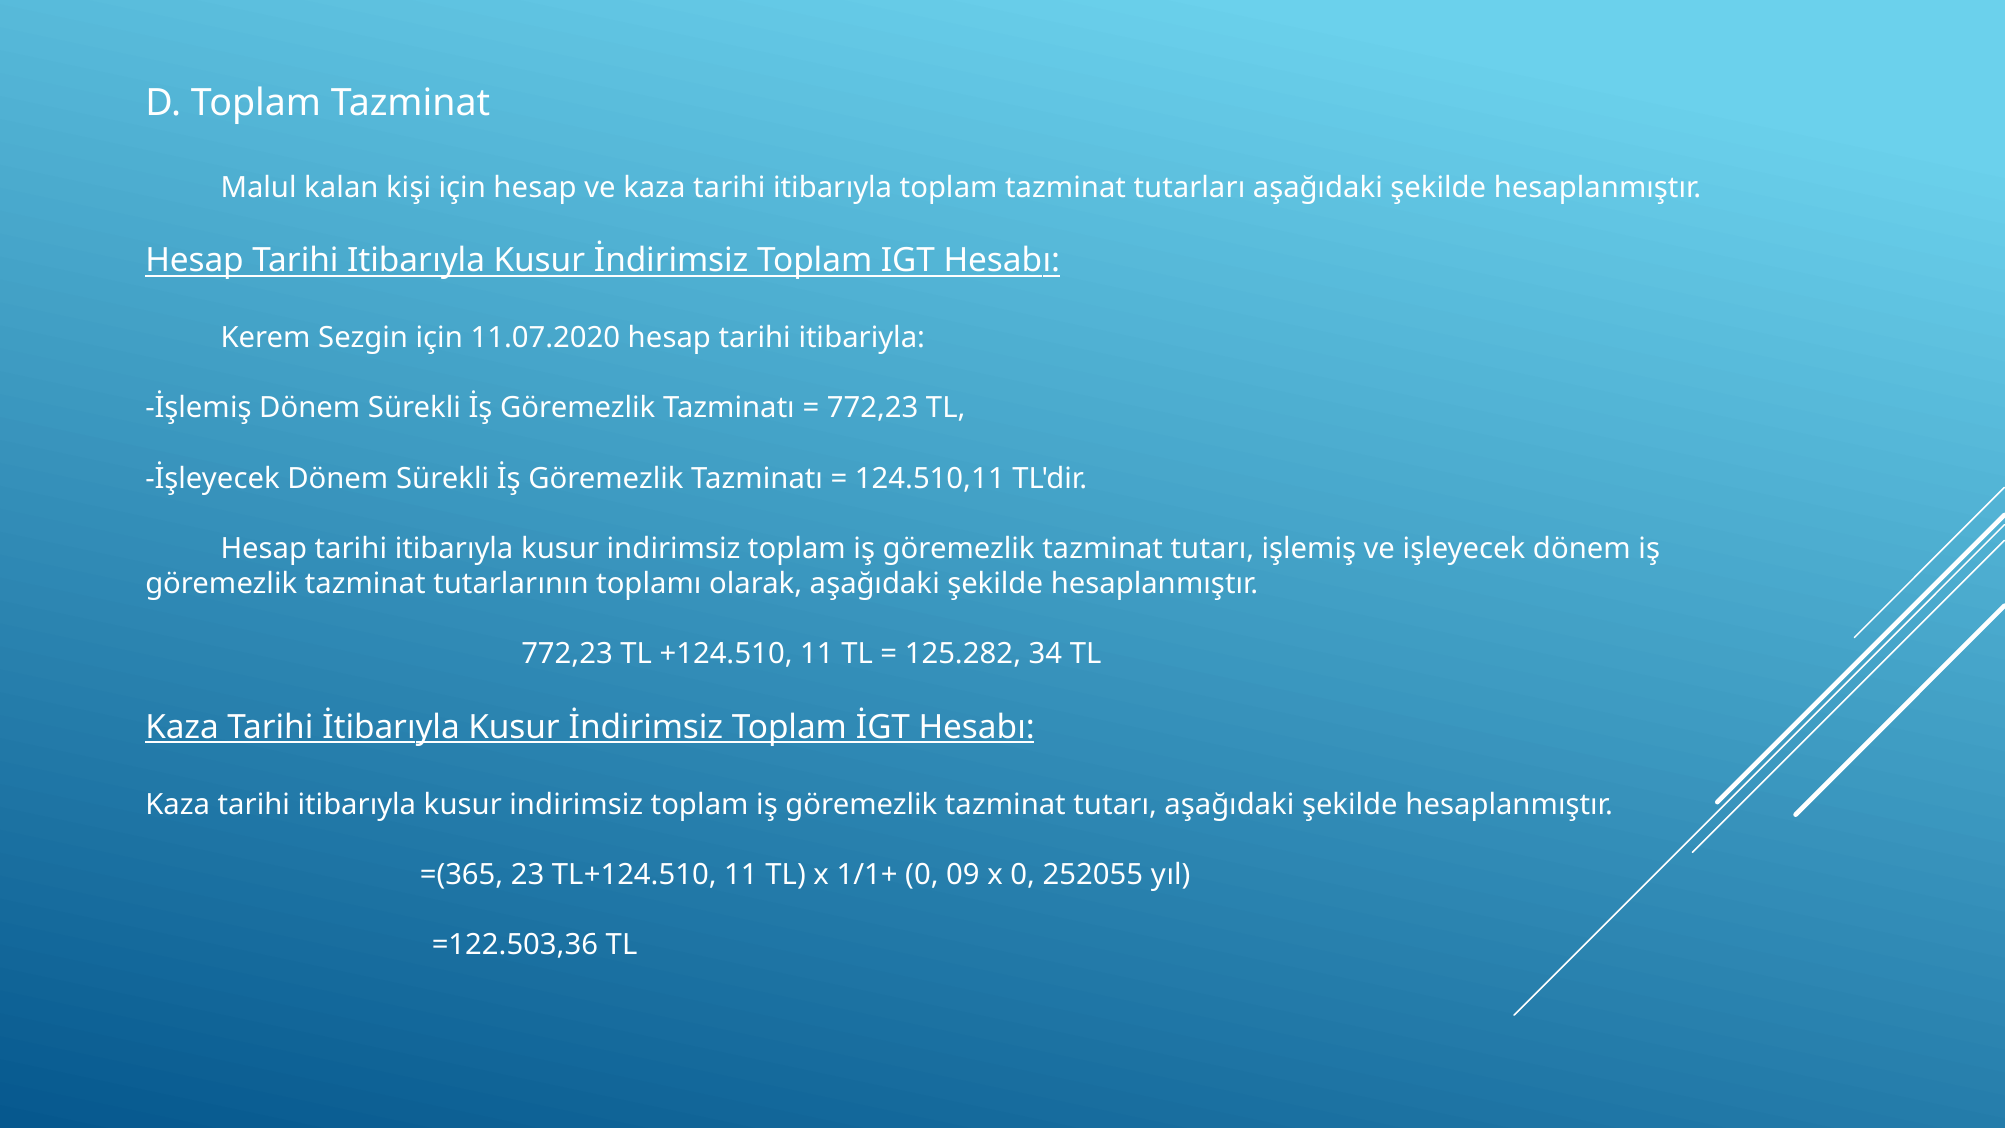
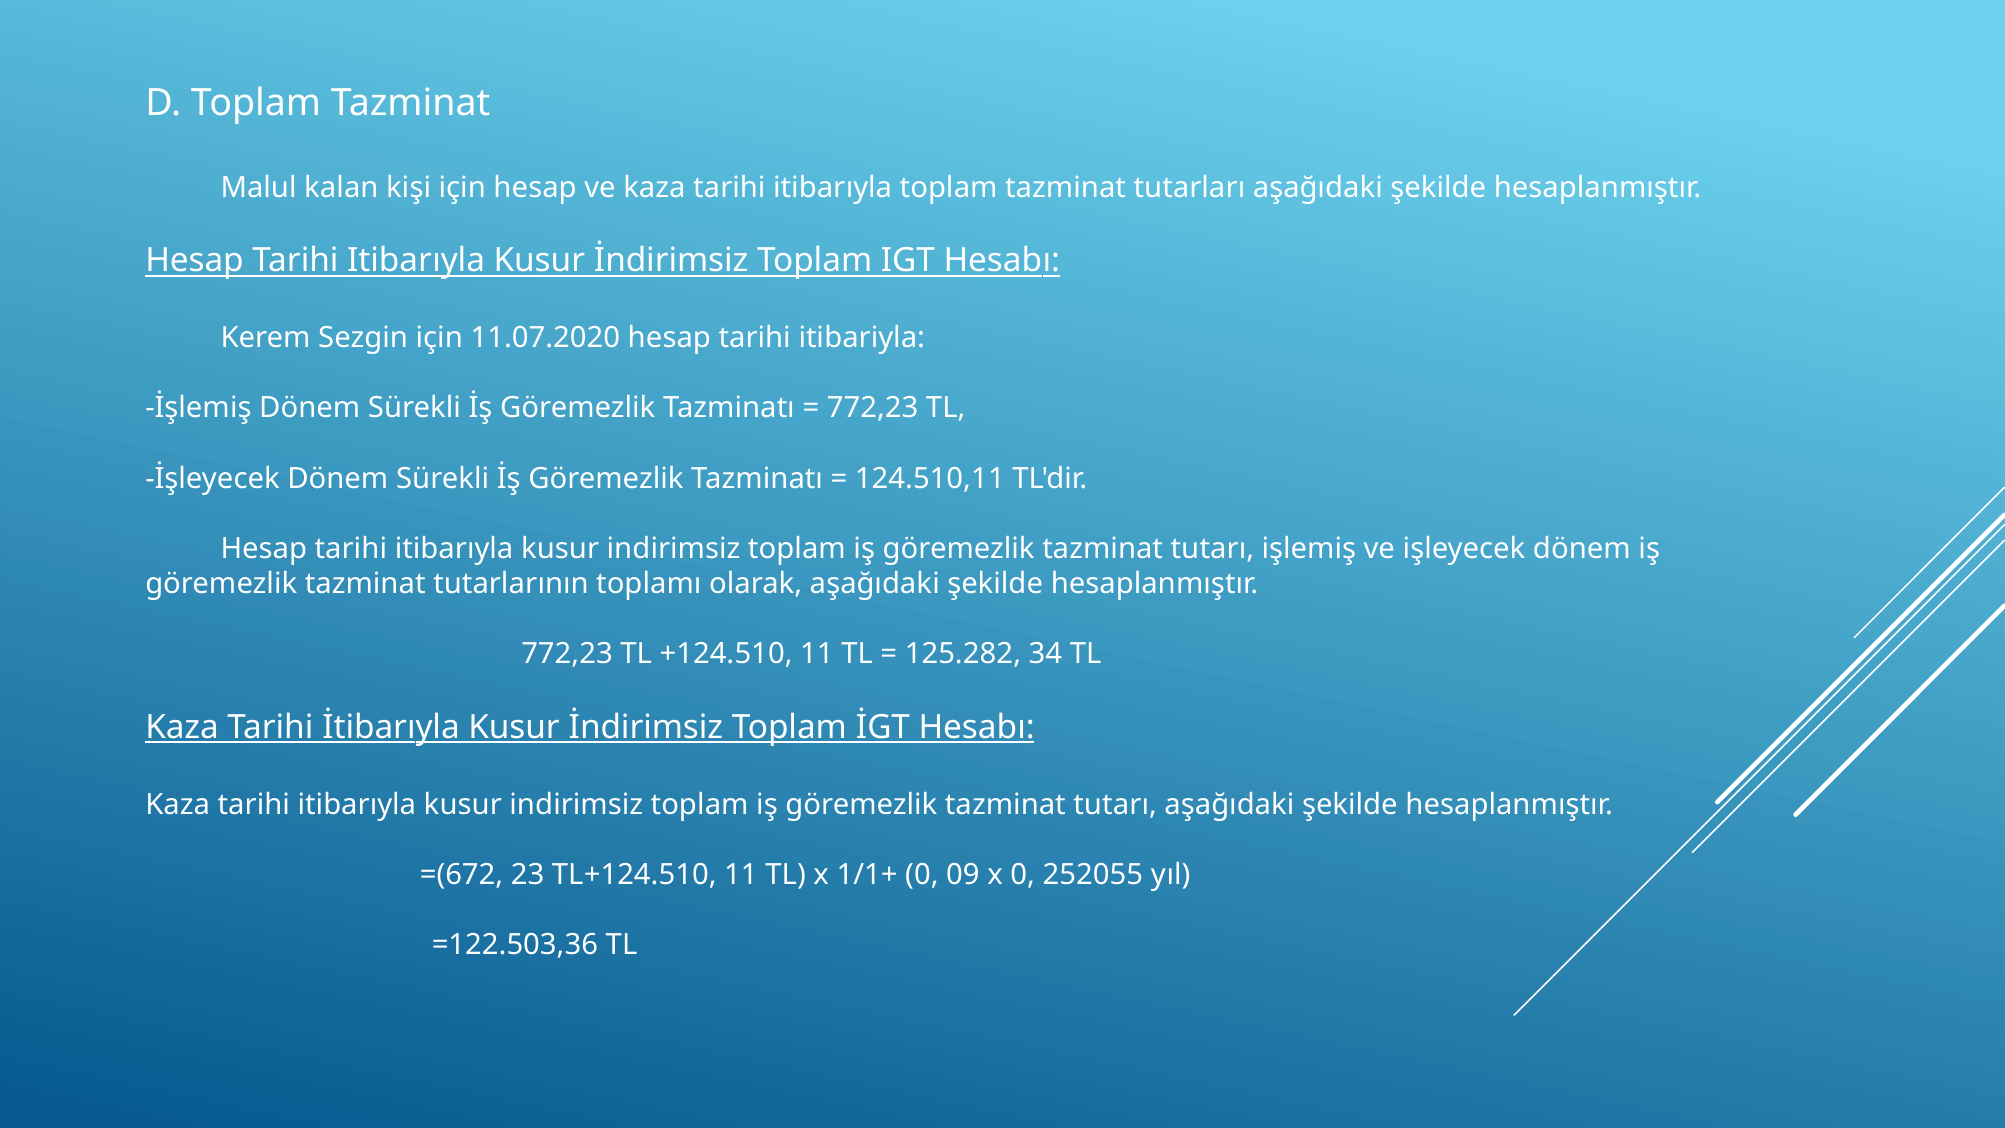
=(365: =(365 -> =(672 (462, 875)
